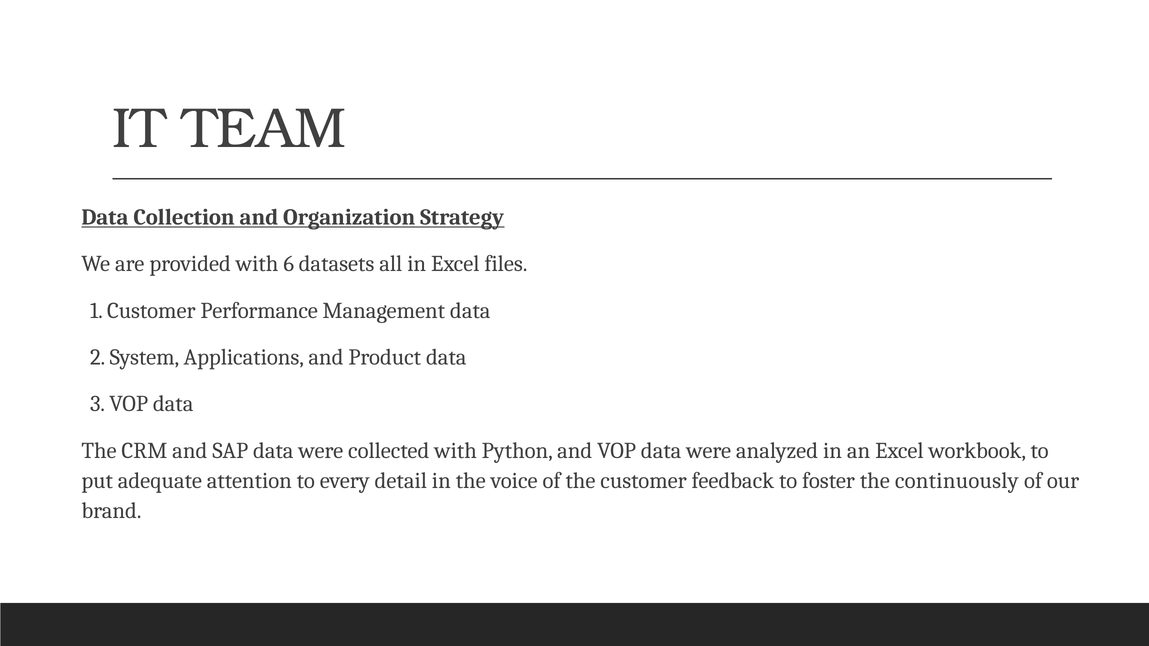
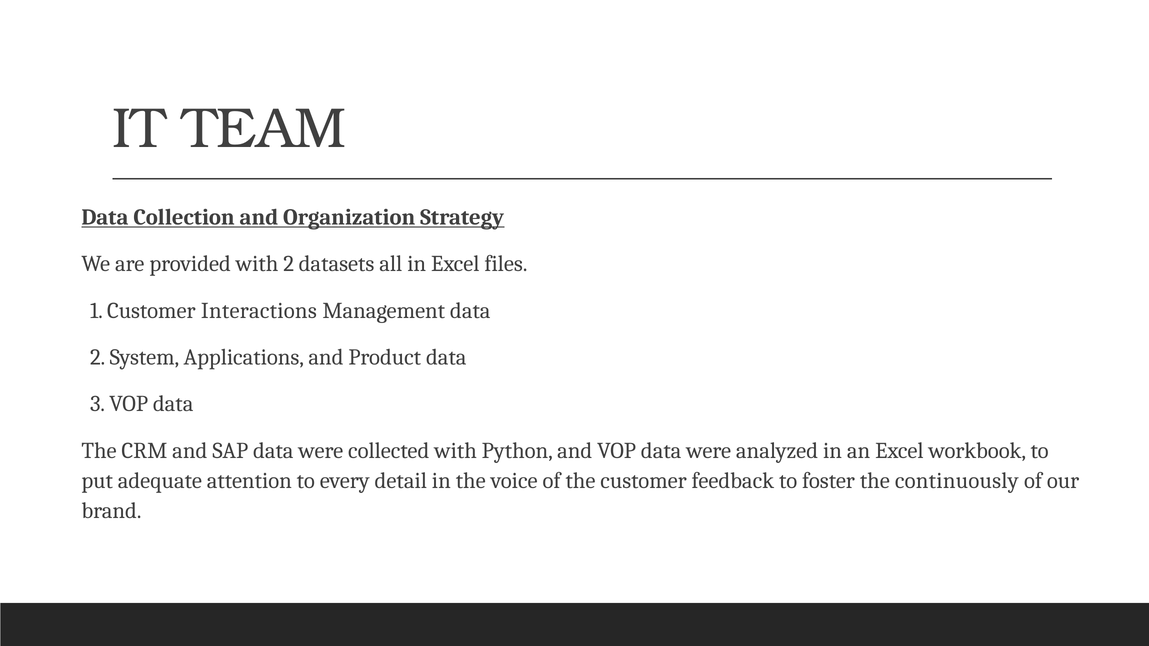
with 6: 6 -> 2 (289, 264)
Performance: Performance -> Interactions (259, 311)
